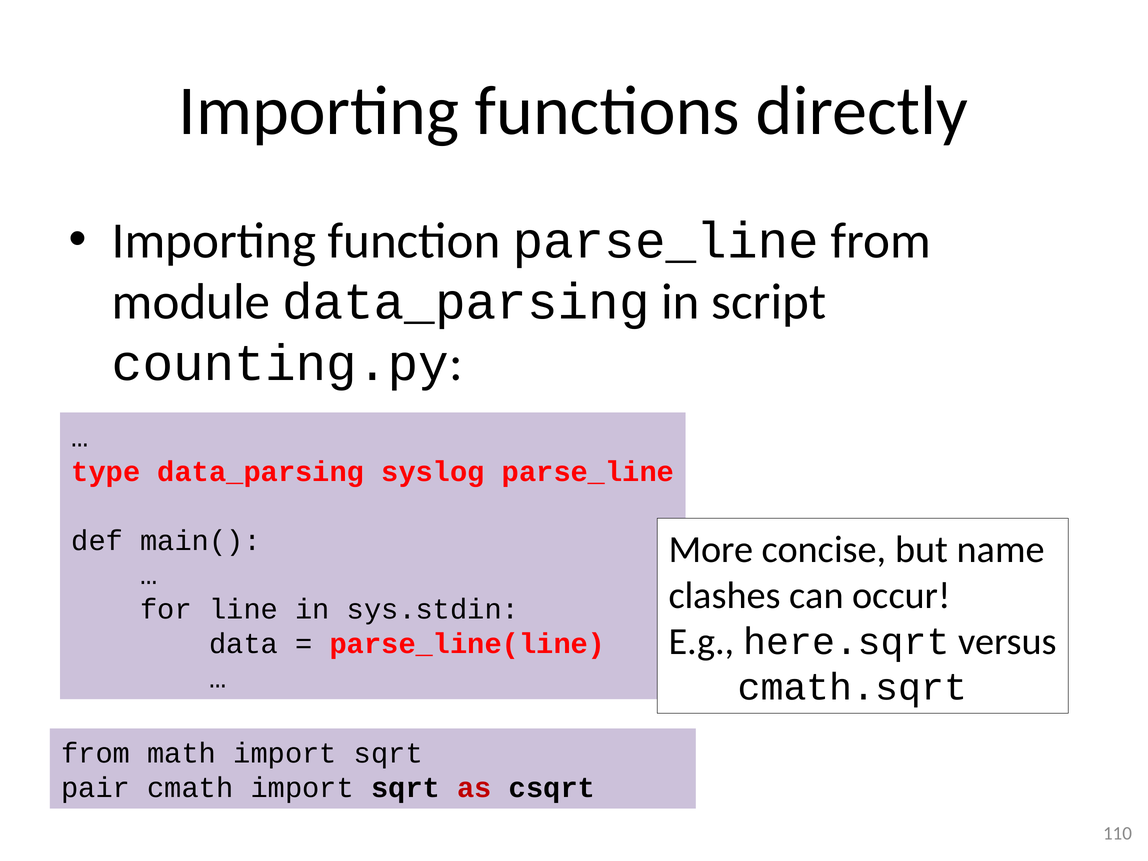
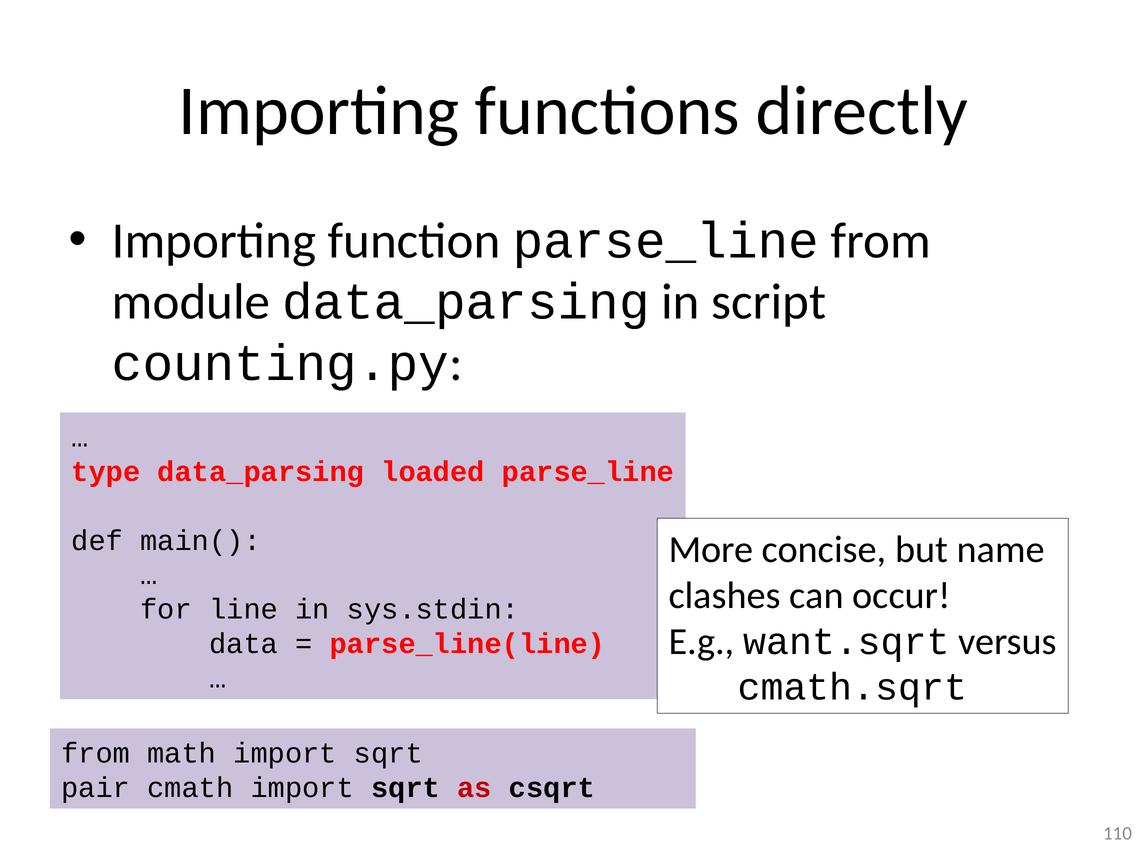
syslog: syslog -> loaded (433, 472)
here.sqrt: here.sqrt -> want.sqrt (846, 641)
